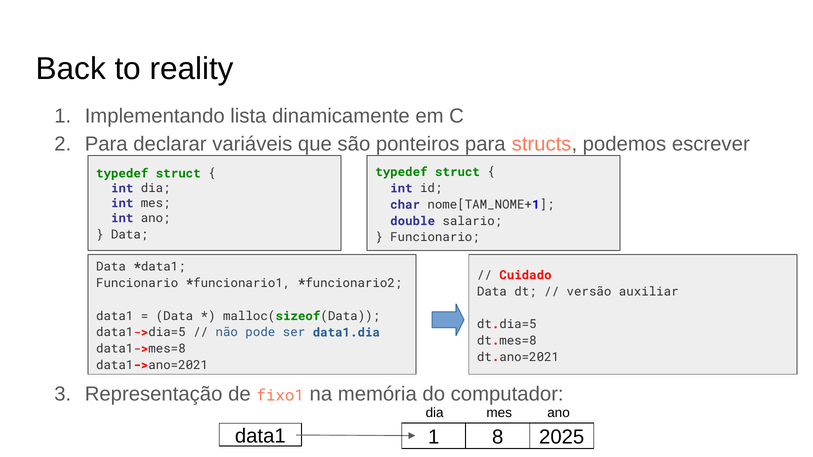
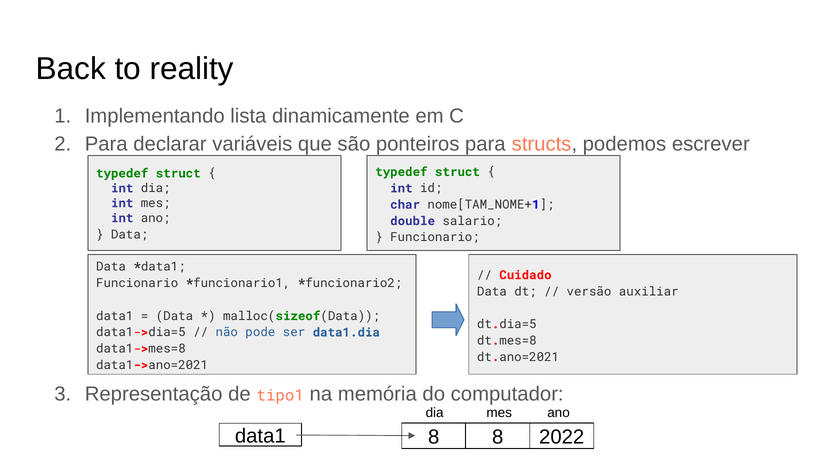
fixo1: fixo1 -> tipo1 (280, 396)
data1 1: 1 -> 8 (434, 437)
2025: 2025 -> 2022 (562, 437)
